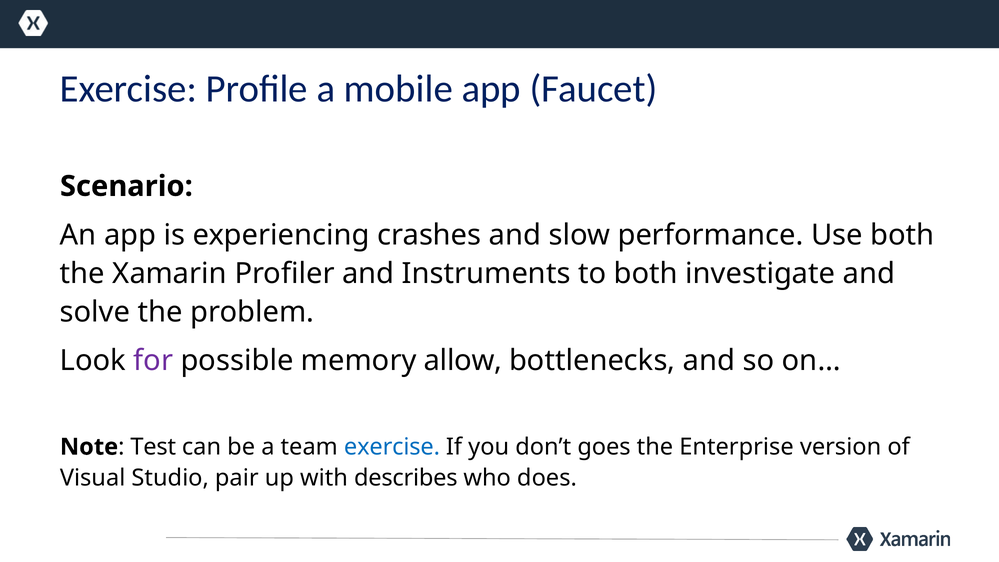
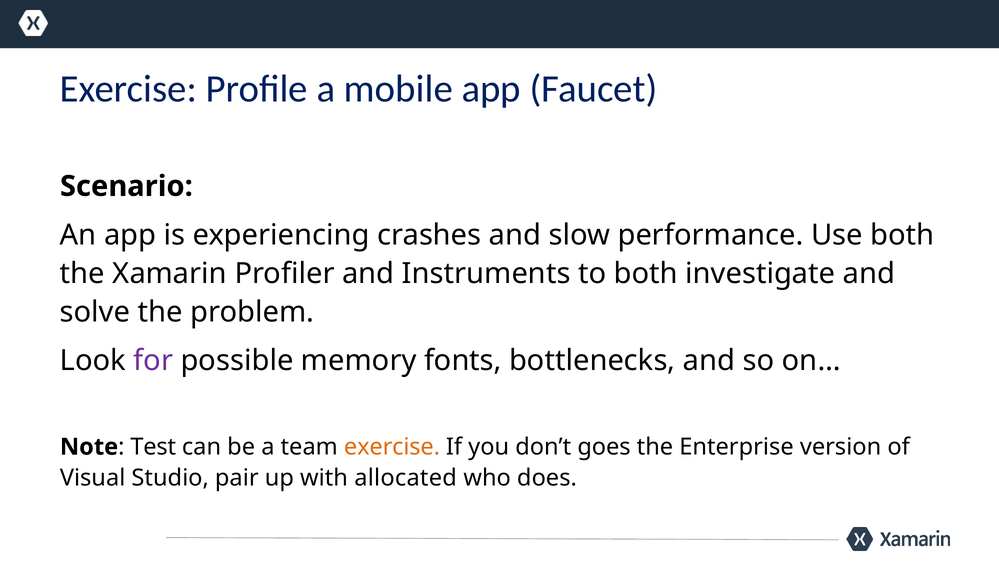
allow: allow -> fonts (463, 361)
exercise colour: blue -> orange (392, 447)
describes: describes -> allocated (406, 478)
